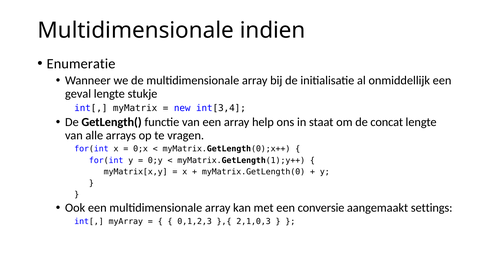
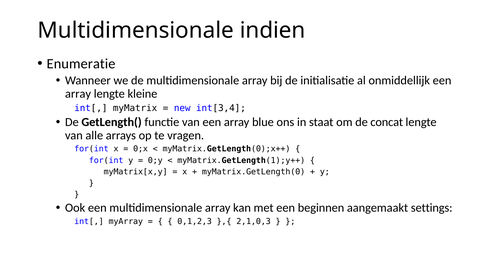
geval: geval -> array (78, 94)
stukje: stukje -> kleine (142, 94)
help: help -> blue (263, 122)
conversie: conversie -> beginnen (321, 208)
